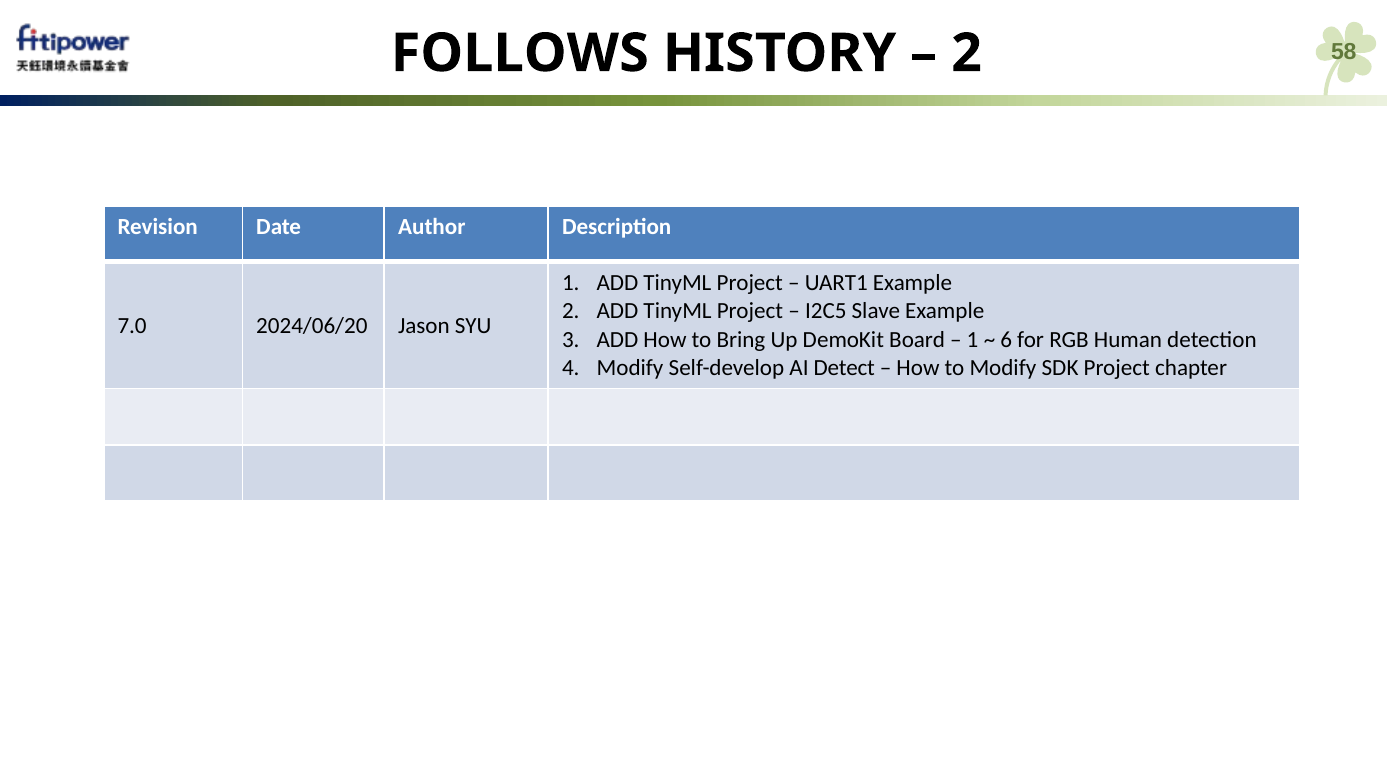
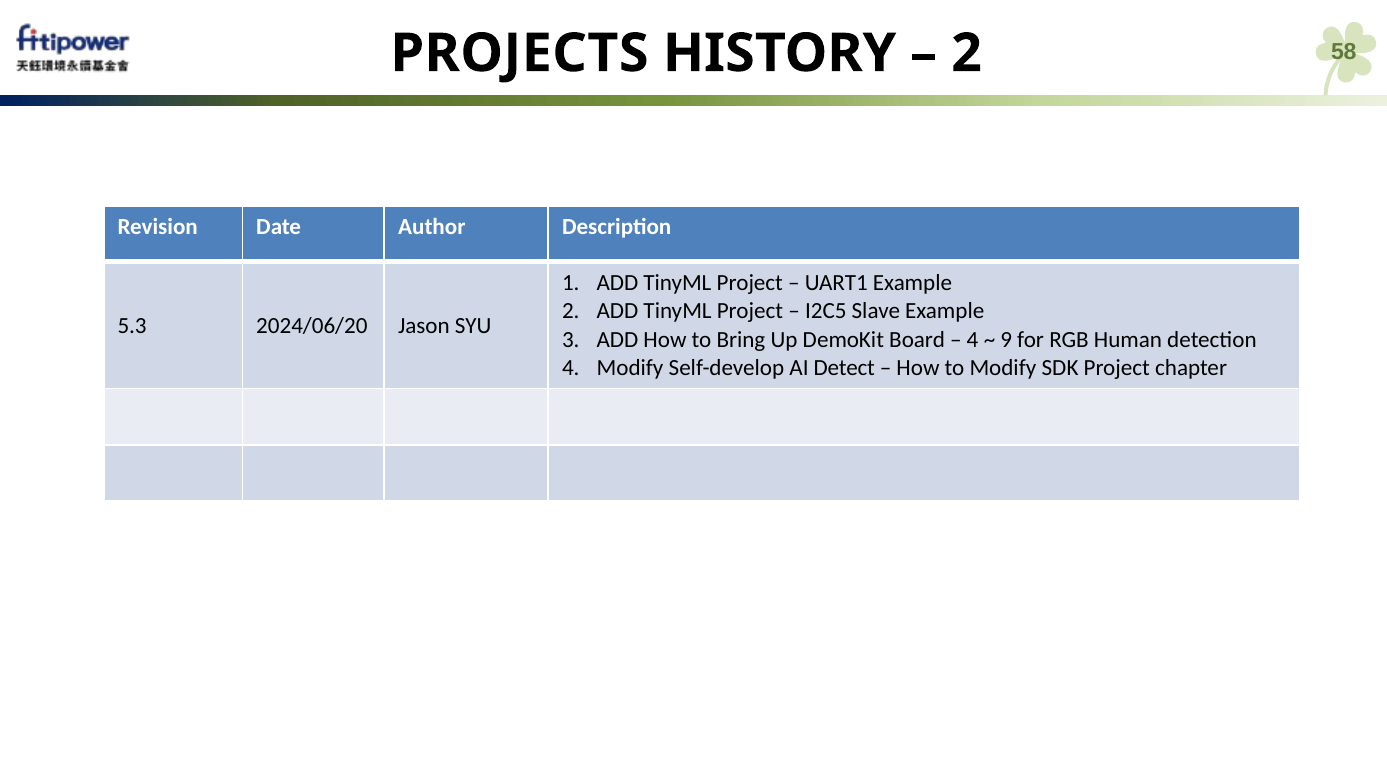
FOLLOWS: FOLLOWS -> PROJECTS (520, 53)
7.0: 7.0 -> 5.3 (132, 326)
1: 1 -> 4 (973, 340)
6: 6 -> 9 (1006, 340)
